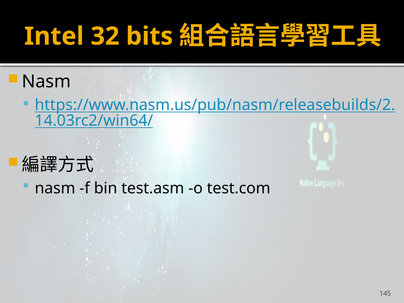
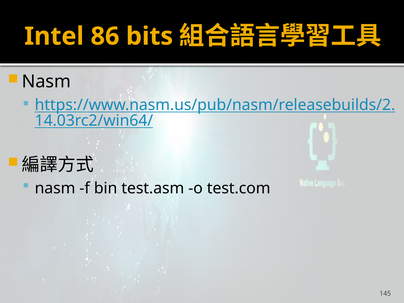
32: 32 -> 86 (105, 36)
